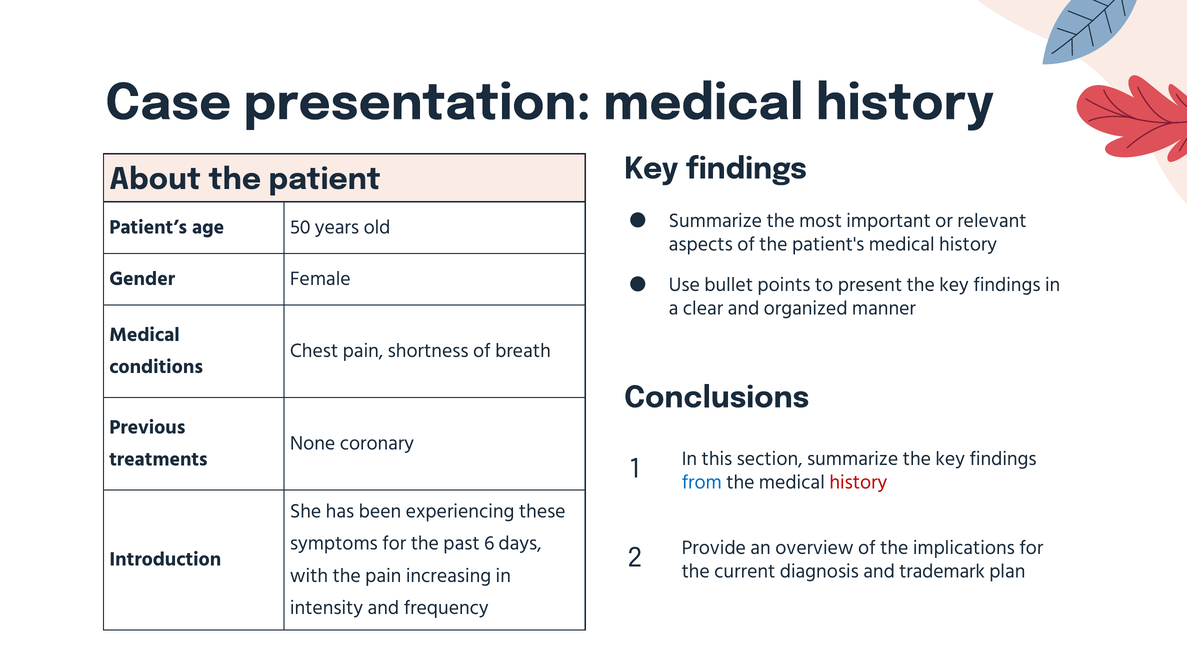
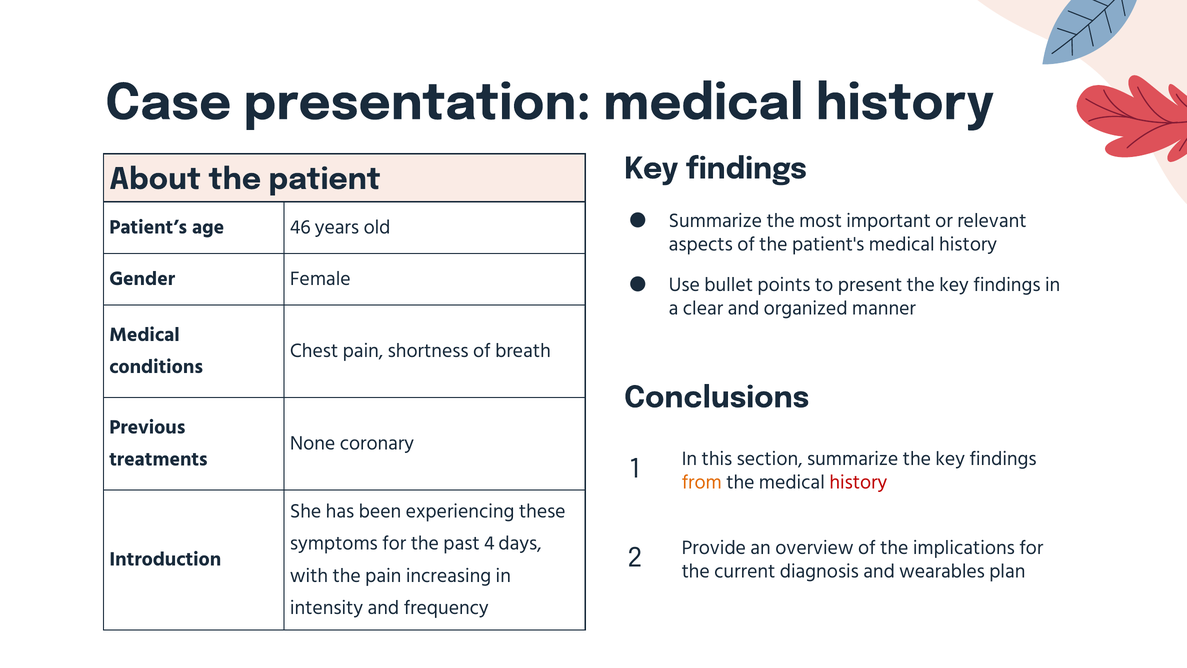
50: 50 -> 46 (300, 227)
from colour: blue -> orange (702, 482)
6: 6 -> 4 (489, 543)
trademark: trademark -> wearables (942, 571)
